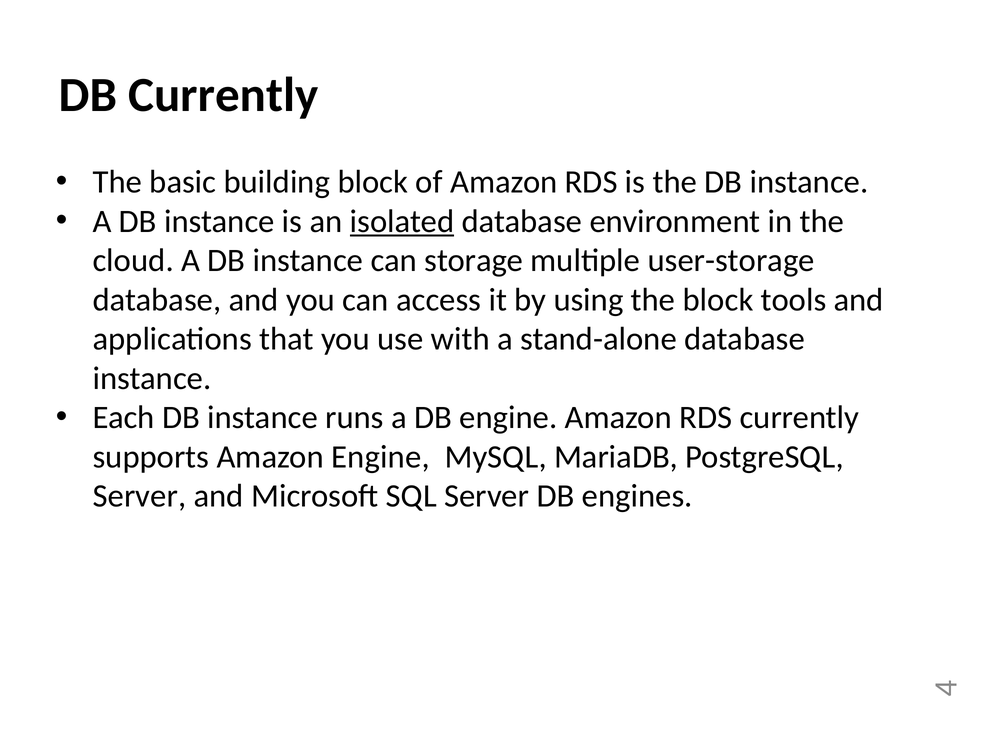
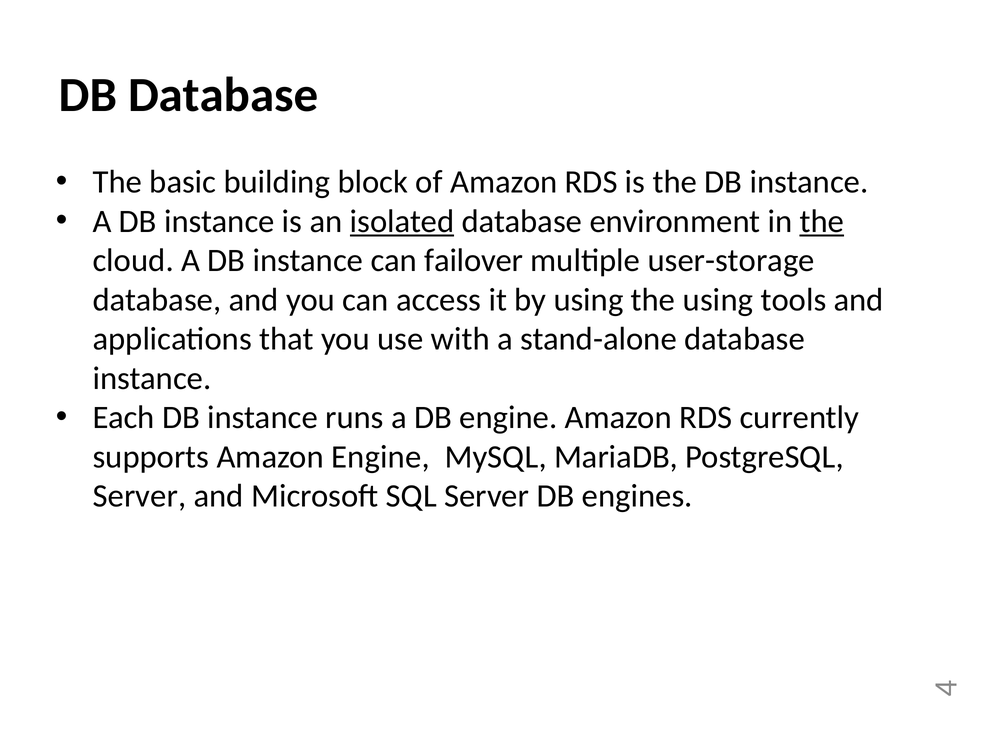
DB Currently: Currently -> Database (223, 95)
the underline: none -> present (822, 221)
storage: storage -> failover (474, 261)
the block: block -> using (718, 300)
